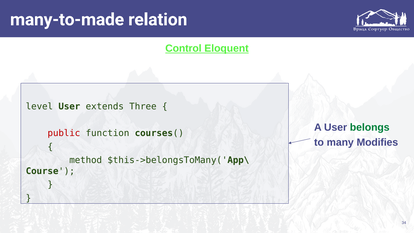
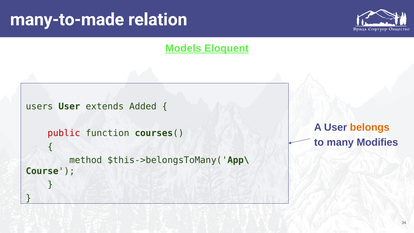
Control: Control -> Models (183, 48)
level: level -> users (39, 106)
Three: Three -> Added (143, 106)
belongs colour: green -> orange (370, 127)
